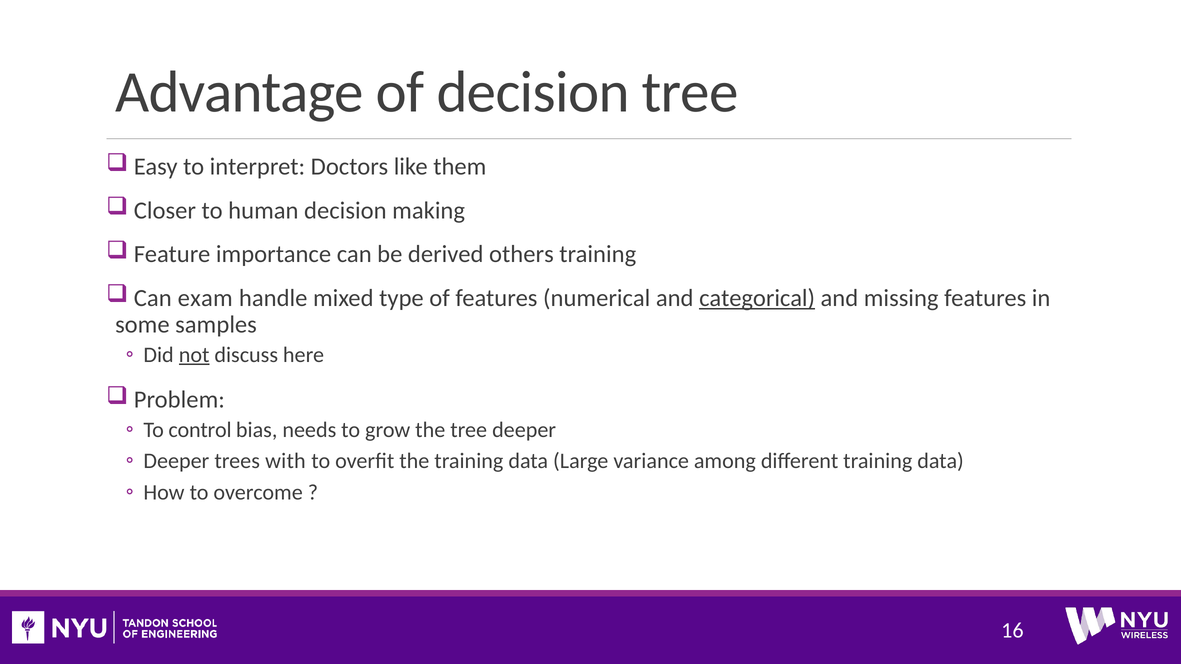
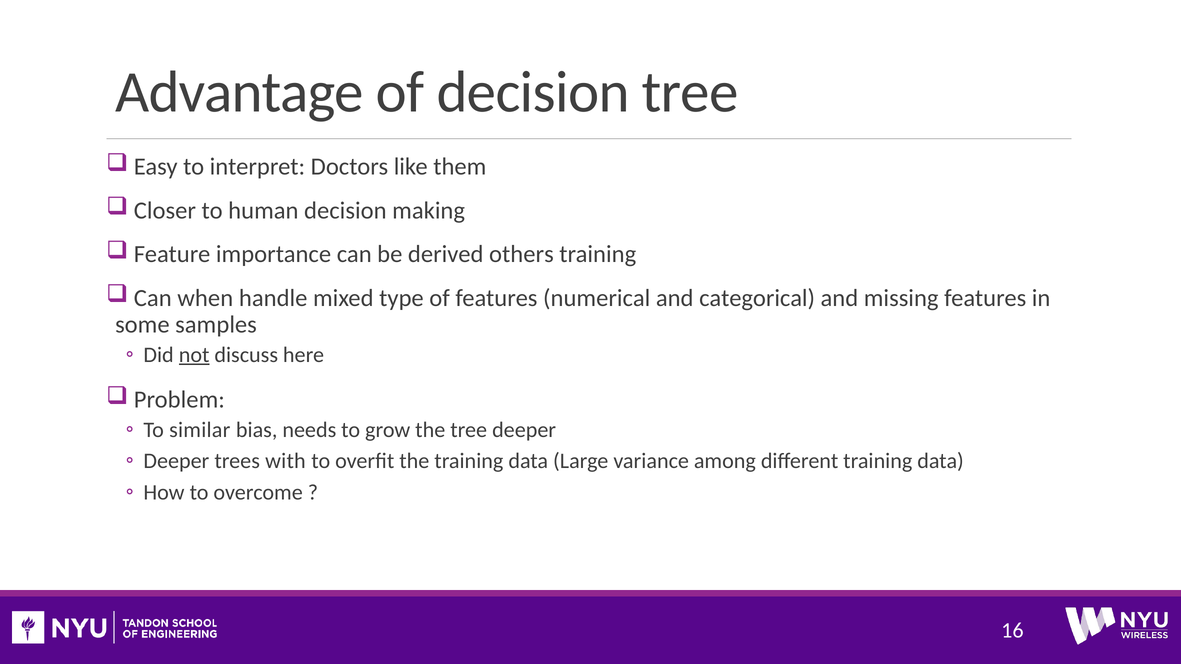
exam: exam -> when (205, 298)
categorical underline: present -> none (757, 298)
control: control -> similar (200, 430)
